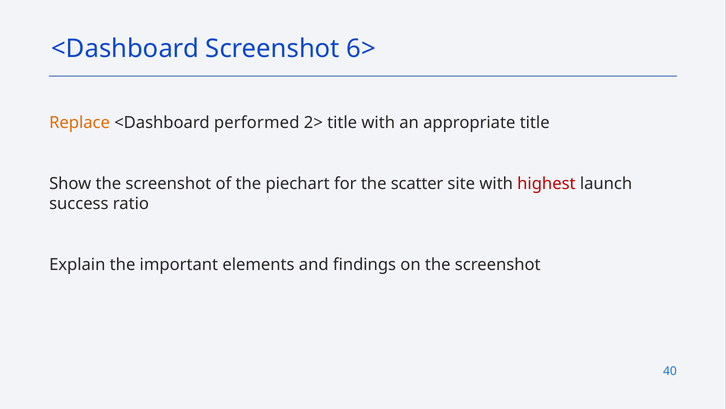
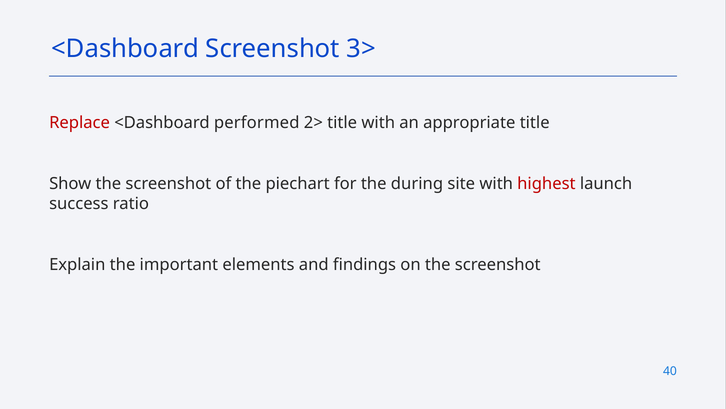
6>: 6> -> 3> (361, 48)
Replace colour: orange -> red (80, 123)
scatter: scatter -> during (417, 184)
